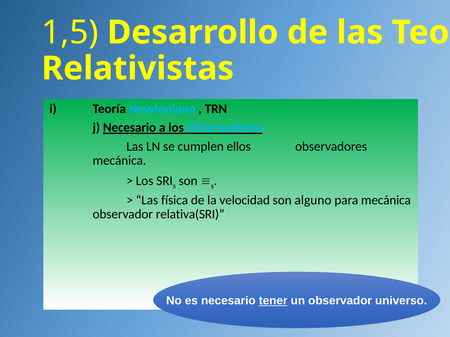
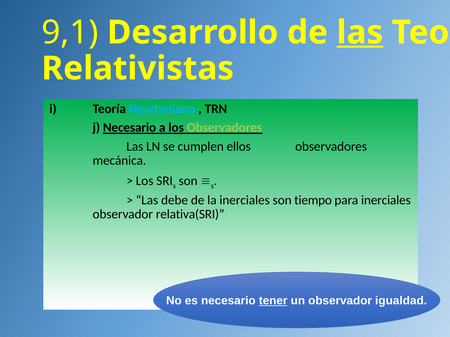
1,5: 1,5 -> 9,1 (70, 33)
las underline: none -> present (360, 33)
Observadores colour: light blue -> light green (224, 128)
física: física -> debe (175, 200)
la velocidad: velocidad -> inerciales (245, 200)
alguno: alguno -> tiempo (313, 200)
para mecánica: mecánica -> inerciales (386, 200)
universo: universo -> igualdad (401, 301)
